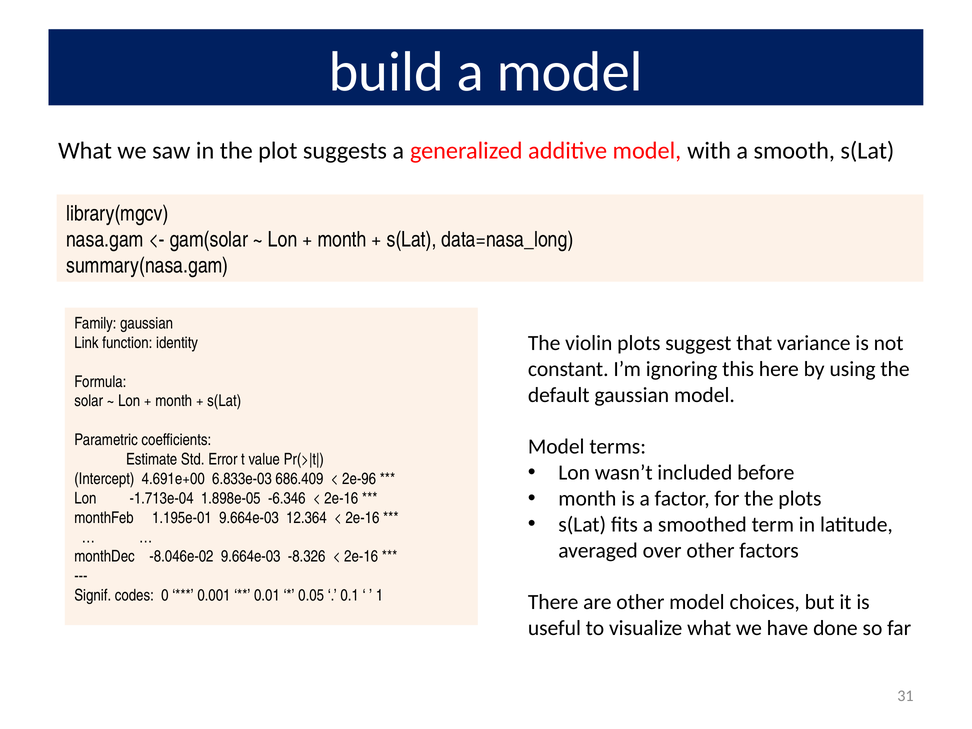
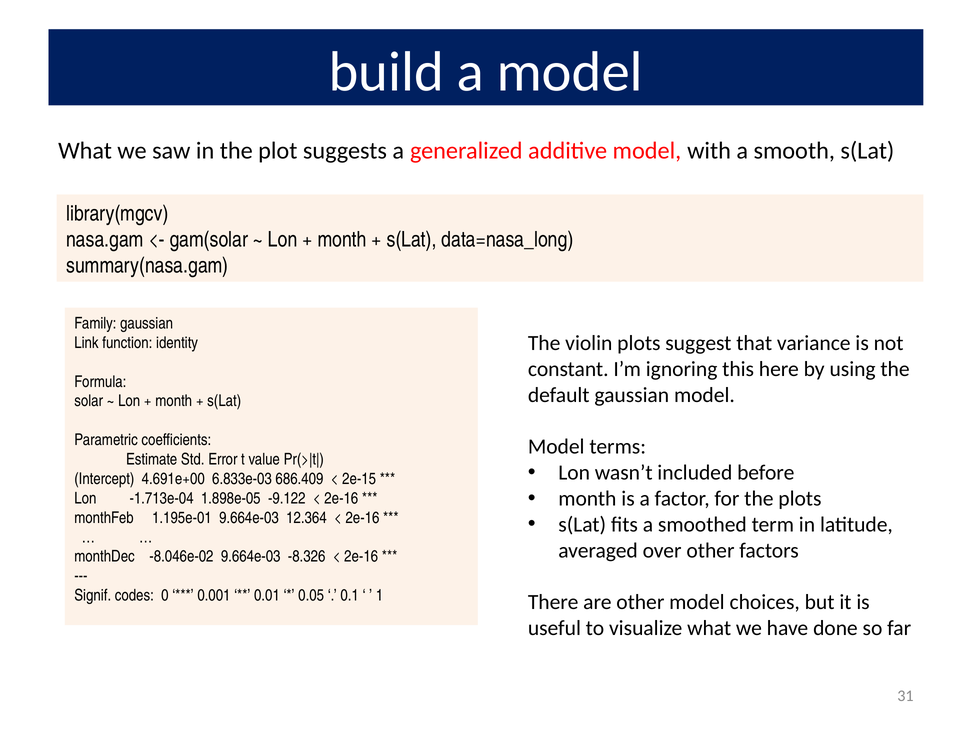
2e-96: 2e-96 -> 2e-15 (359, 479)
-6.346: -6.346 -> -9.122 (287, 498)
